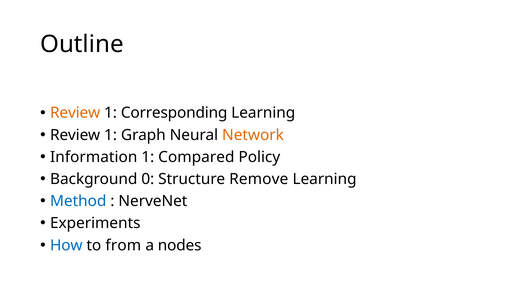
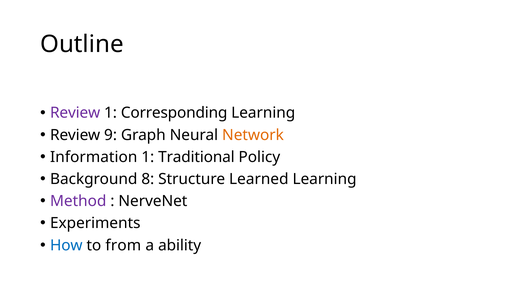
Review colour: orange -> purple (75, 113)
1: 1 -> 9 (111, 135)
Compared: Compared -> Traditional (196, 157)
0: 0 -> 8 (148, 179)
Remove: Remove -> Learned (259, 179)
Method colour: blue -> purple (78, 201)
nodes: nodes -> ability (180, 246)
